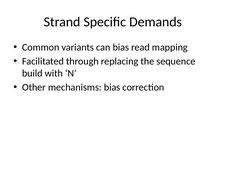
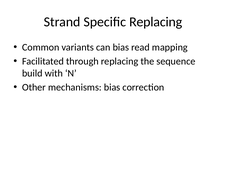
Specific Demands: Demands -> Replacing (156, 22)
